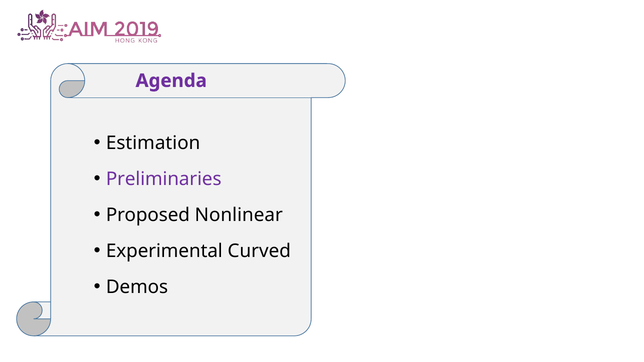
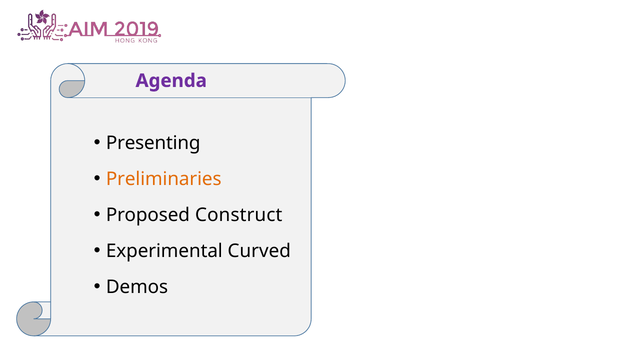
Estimation: Estimation -> Presenting (153, 143)
Preliminaries colour: purple -> orange (164, 179)
Nonlinear: Nonlinear -> Construct (239, 215)
